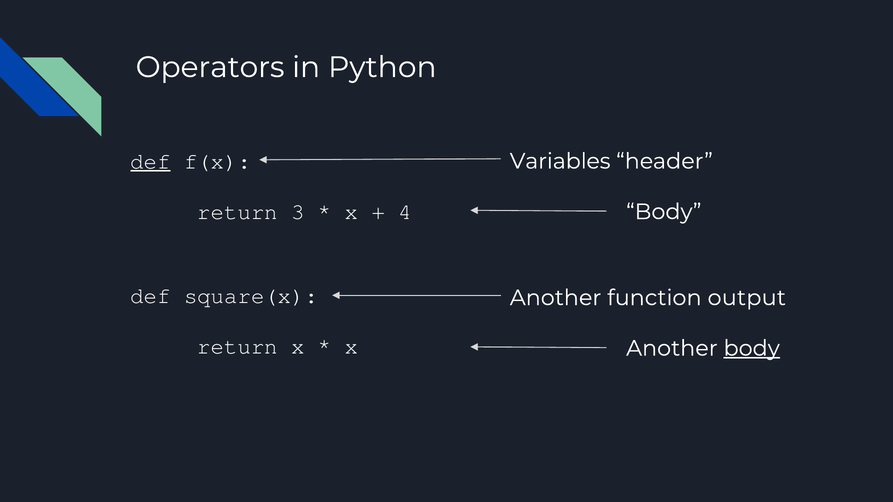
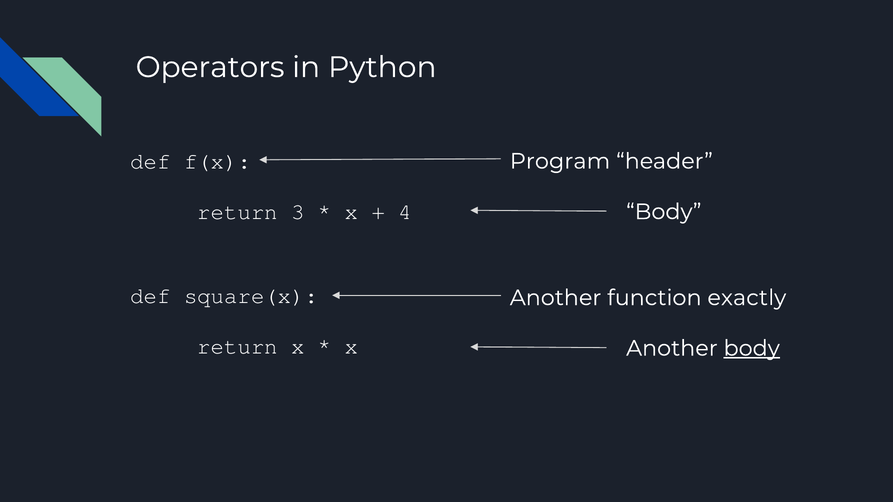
def underline: present -> none (151, 161)
Variables: Variables -> Program (560, 161)
output: output -> exactly (747, 298)
